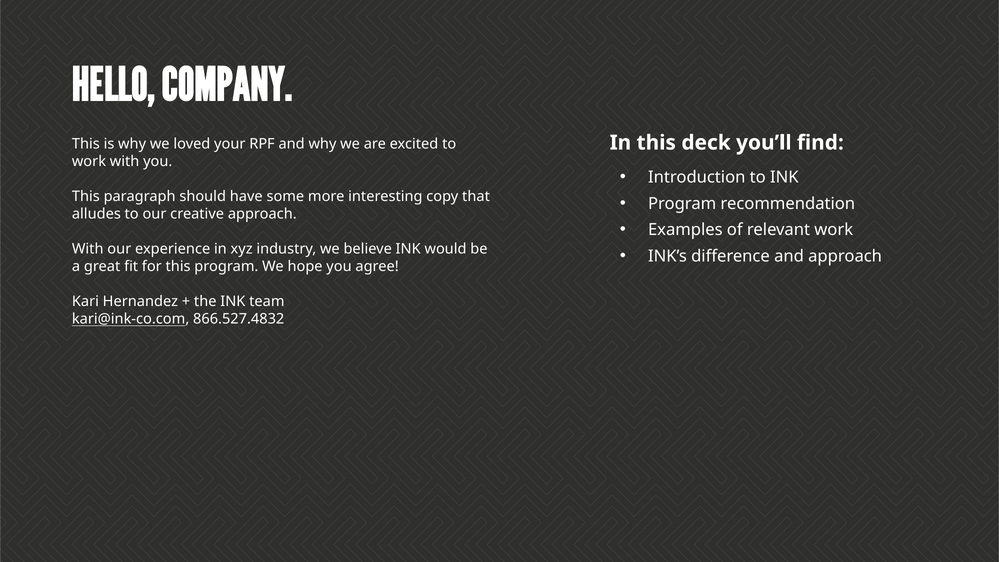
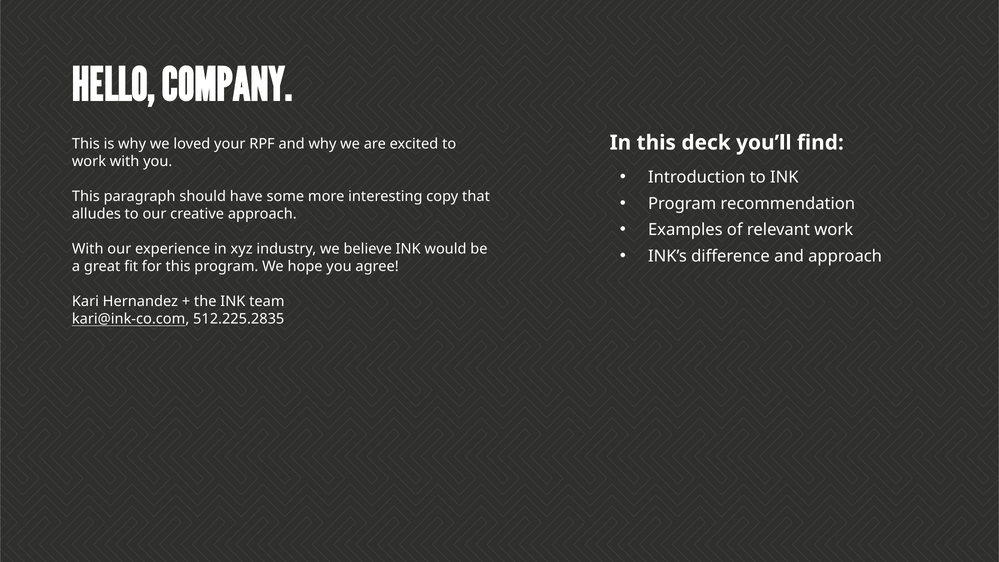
866.527.4832: 866.527.4832 -> 512.225.2835 (239, 319)
